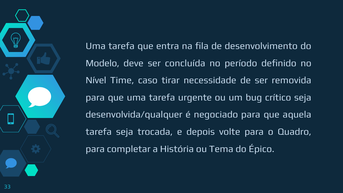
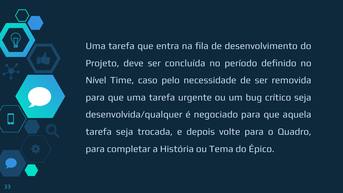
Modelo: Modelo -> Projeto (102, 63)
tirar: tirar -> pelo (171, 80)
